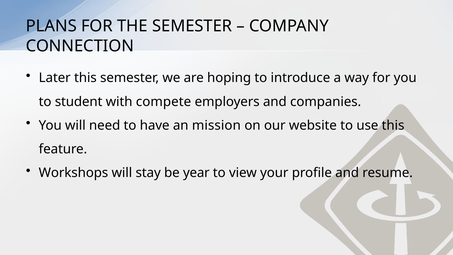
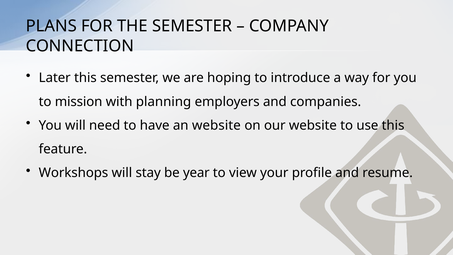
student: student -> mission (79, 102)
compete: compete -> planning (164, 102)
an mission: mission -> website (216, 125)
